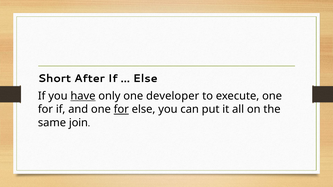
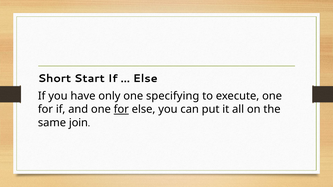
After: After -> Start (89, 79)
have underline: present -> none (83, 96)
developer: developer -> specifying (173, 96)
